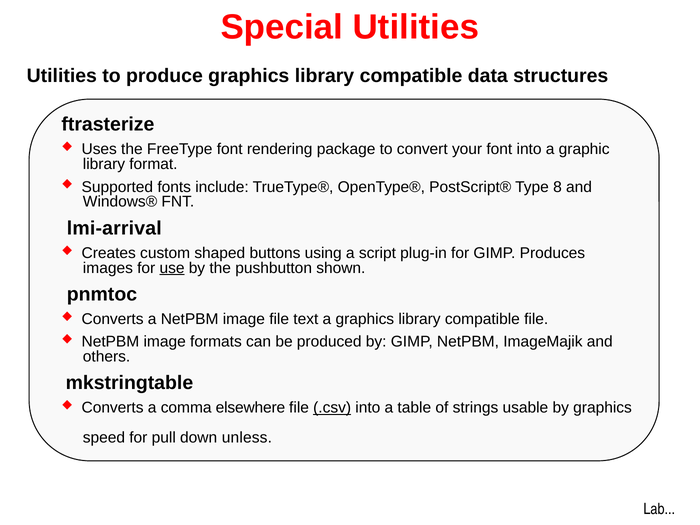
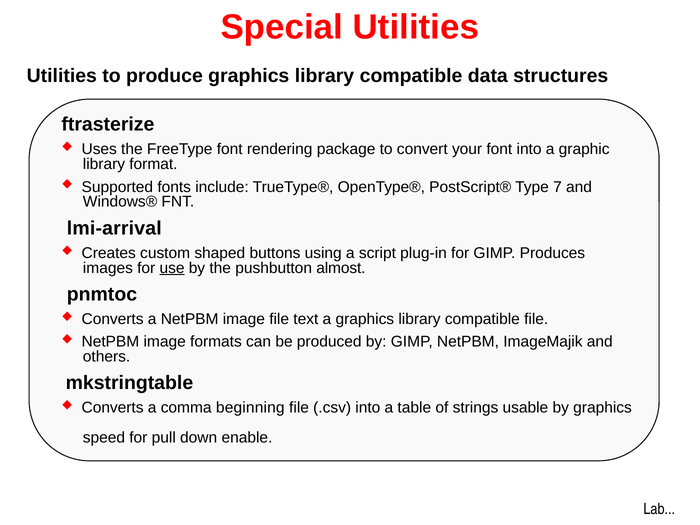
8: 8 -> 7 (557, 187)
shown: shown -> almost (341, 268)
elsewhere: elsewhere -> beginning (250, 408)
.csv underline: present -> none (332, 408)
unless: unless -> enable (247, 438)
